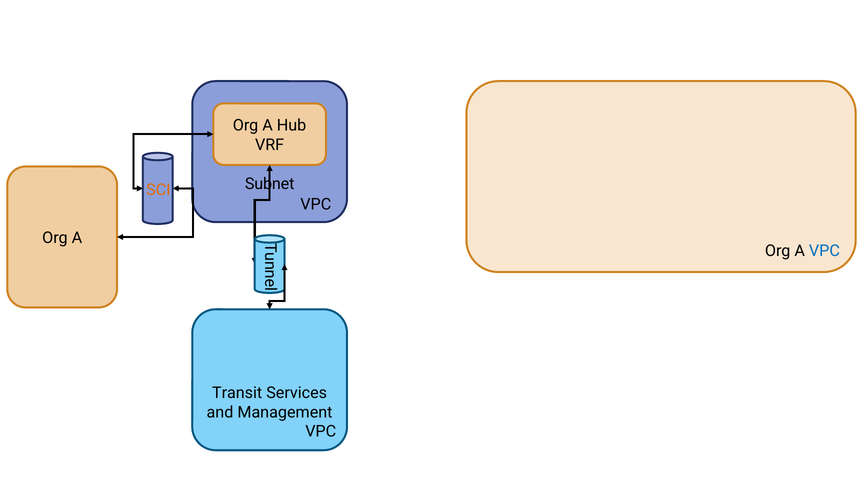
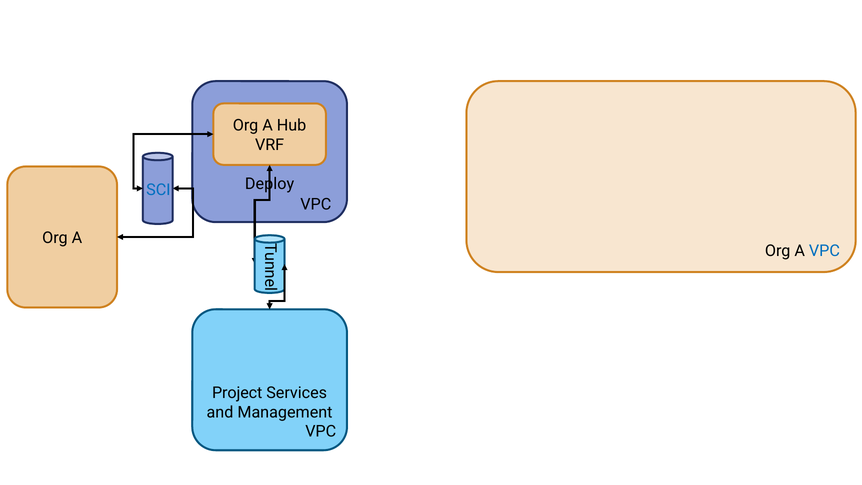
Subnet: Subnet -> Deploy (270, 184)
SCI colour: orange -> blue (158, 190)
Transit: Transit -> Project (237, 393)
